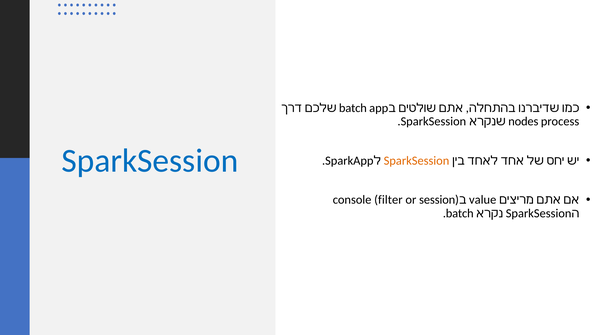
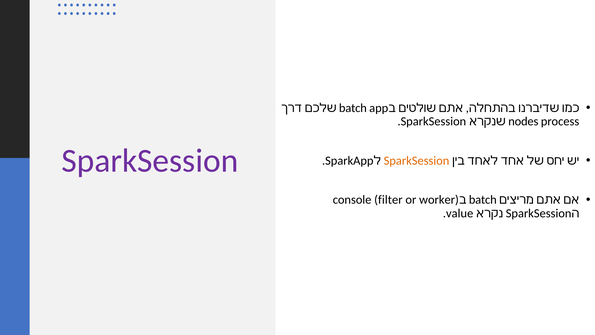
SparkSession colour: blue -> purple (150, 161)
session: session -> worker (439, 200)
value: value -> batch (483, 200)
batch: batch -> value (460, 213)
